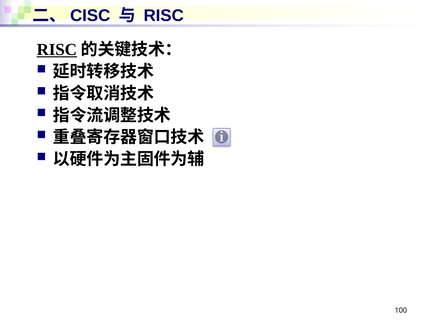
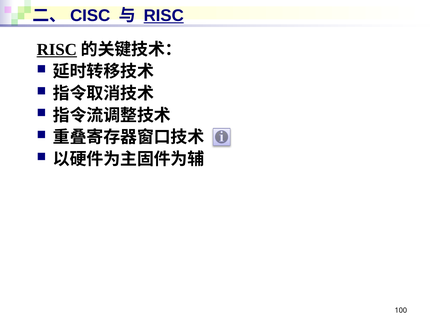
RISC underline: none -> present (164, 16)
